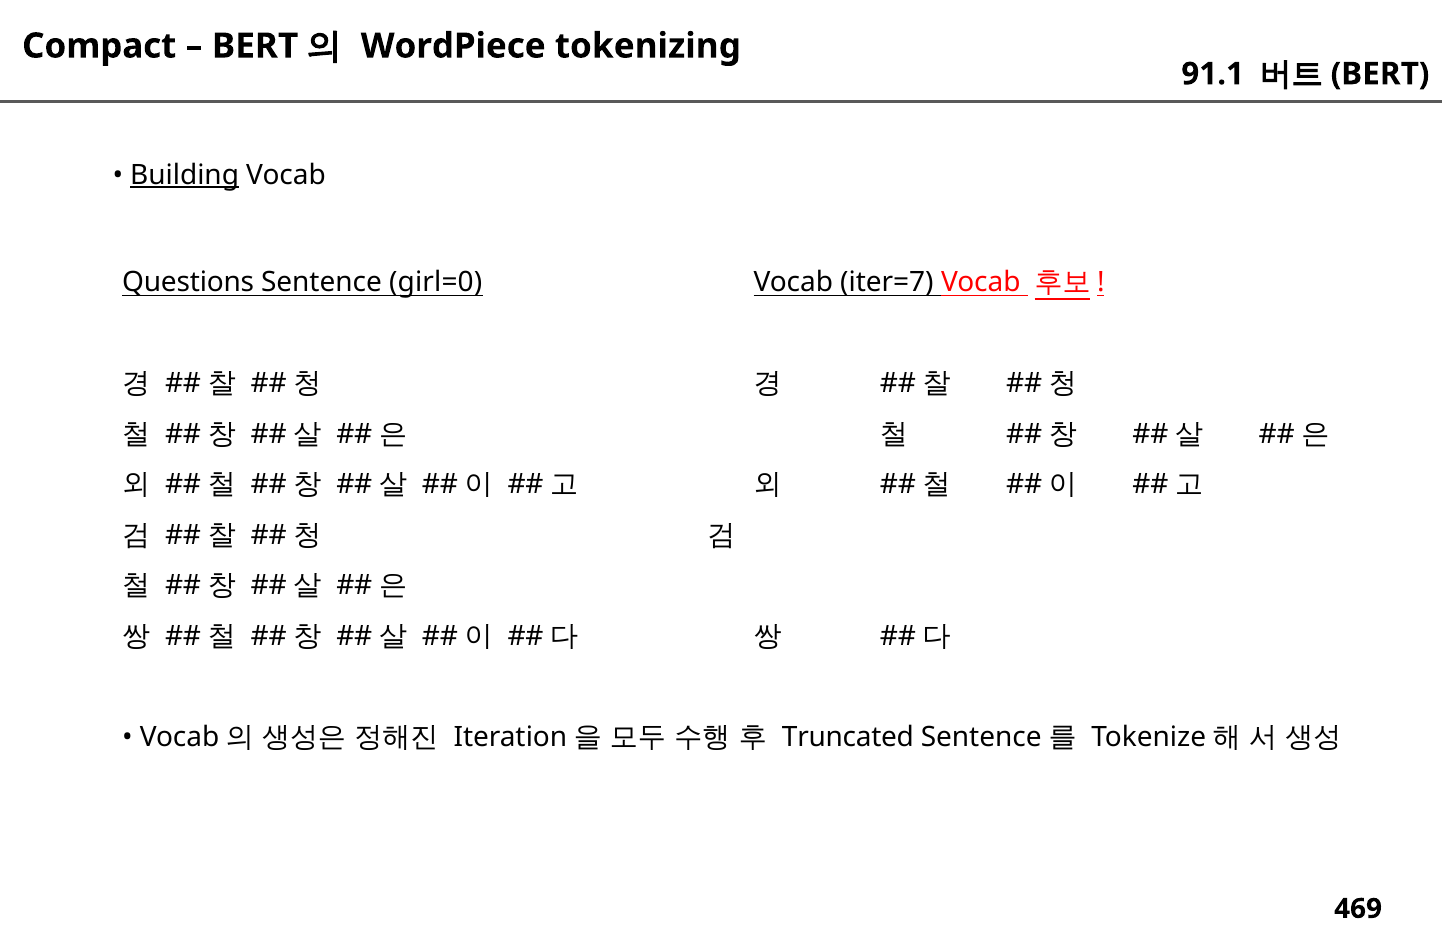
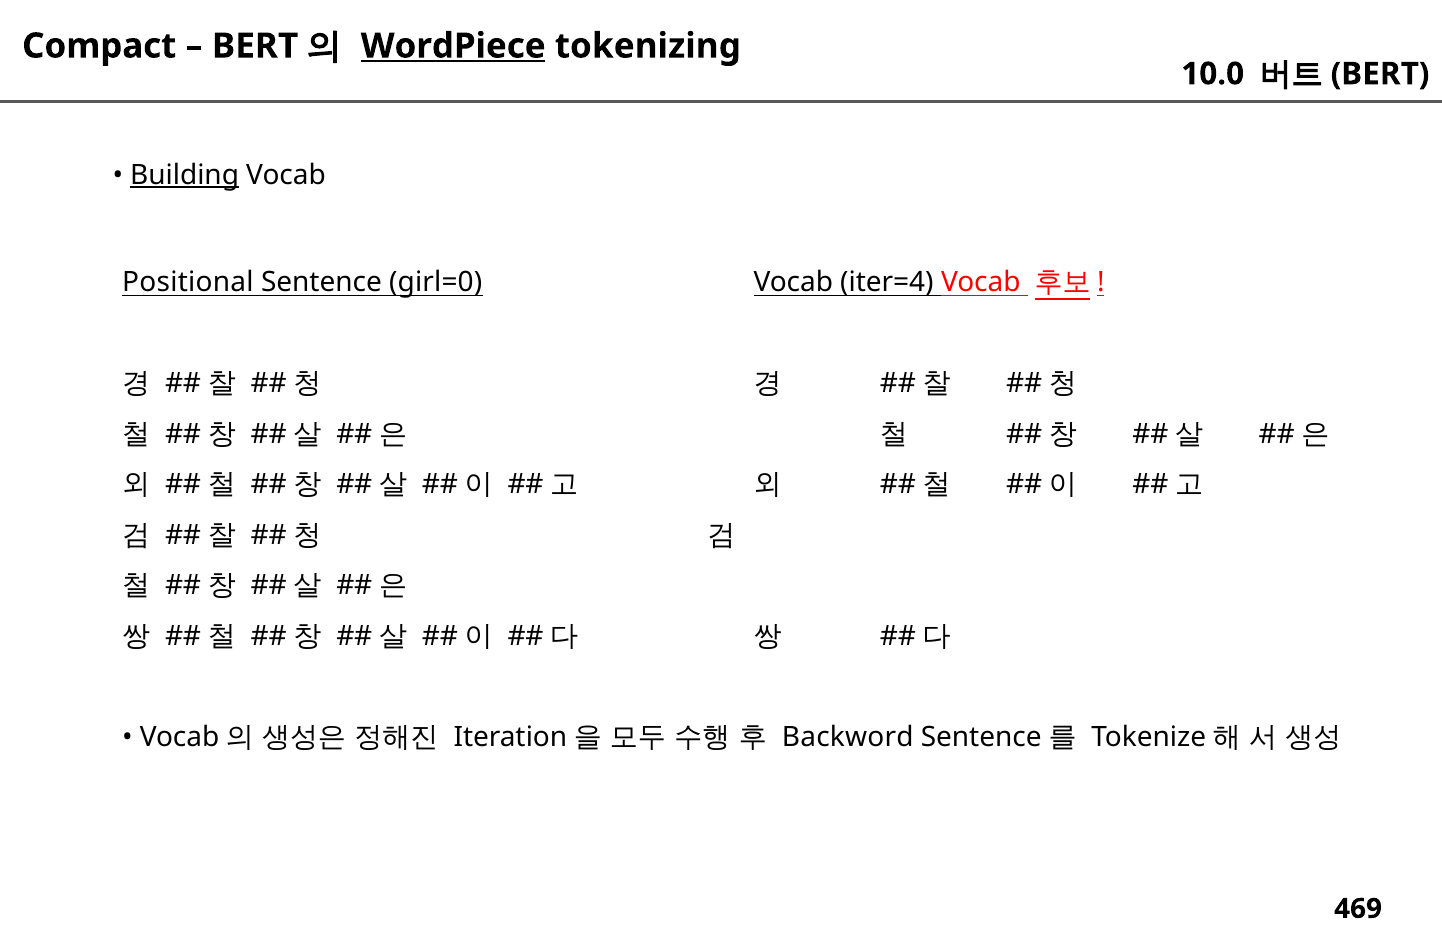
WordPiece underline: none -> present (453, 46)
91.1: 91.1 -> 10.0 (1213, 74)
Questions: Questions -> Positional (188, 283)
iter=7: iter=7 -> iter=4 (887, 283)
Truncated: Truncated -> Backword (848, 737)
